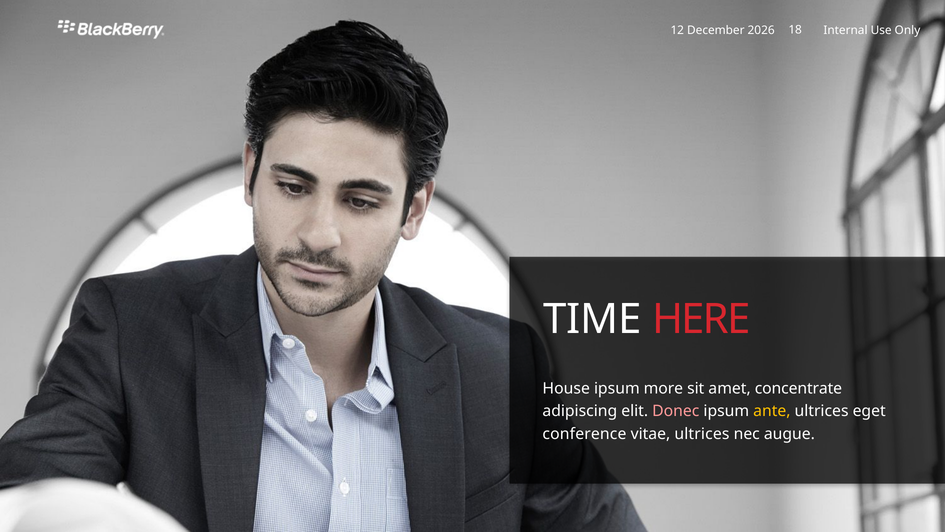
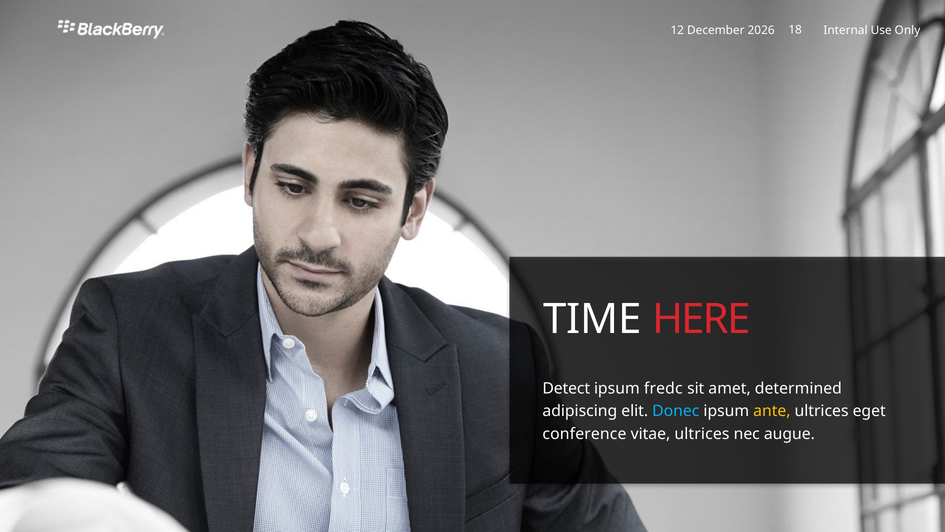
House: House -> Detect (566, 388)
more: more -> fredc (663, 388)
concentrate: concentrate -> determined (798, 388)
Donec colour: pink -> light blue (676, 411)
